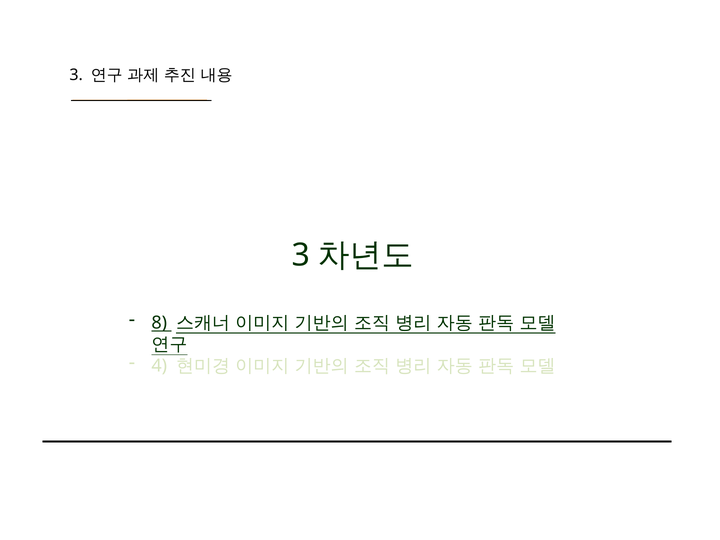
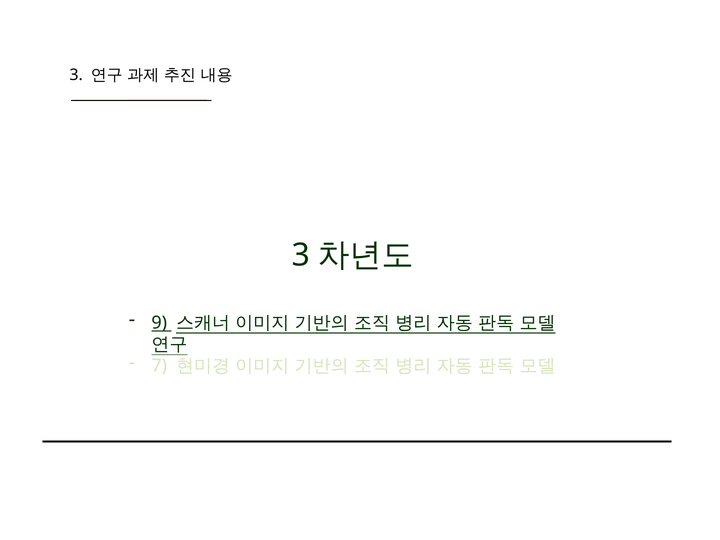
8: 8 -> 9 (159, 323)
4: 4 -> 7 (159, 366)
